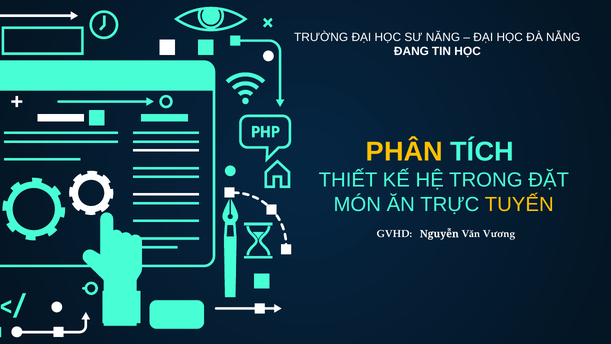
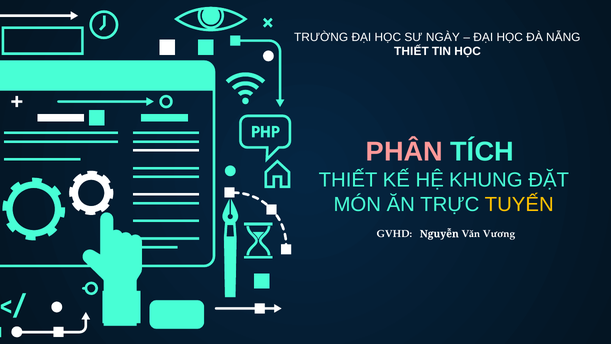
NĂNG: NĂNG -> NGÀY (443, 37)
ĐANG: ĐANG -> THIẾT (411, 51)
PHÂN colour: yellow -> pink (404, 152)
TRONG: TRONG -> KHUNG (486, 180)
